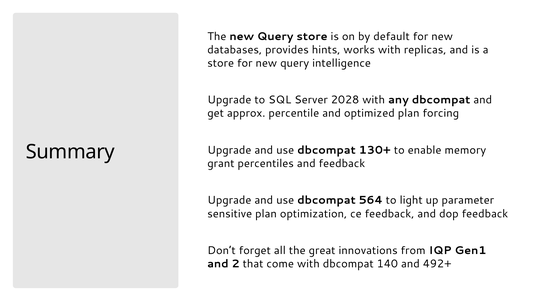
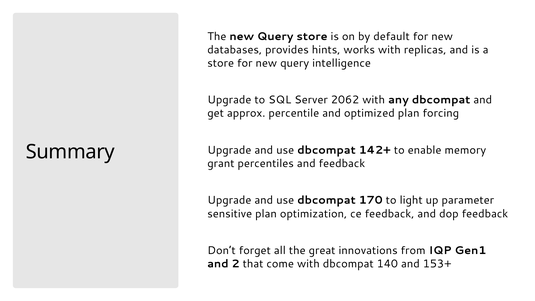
2028: 2028 -> 2062 (345, 100)
130+: 130+ -> 142+ (375, 150)
564: 564 -> 170 (371, 200)
492+: 492+ -> 153+ (437, 264)
